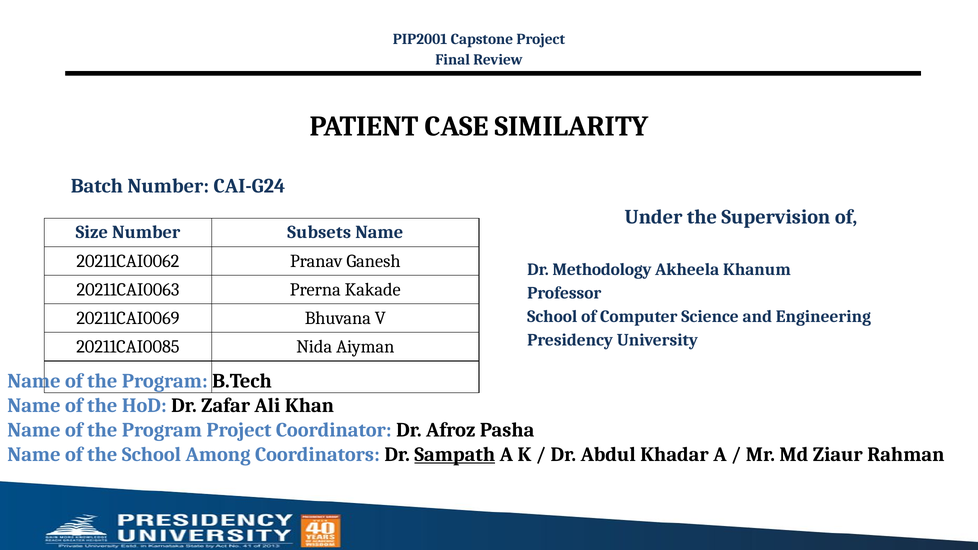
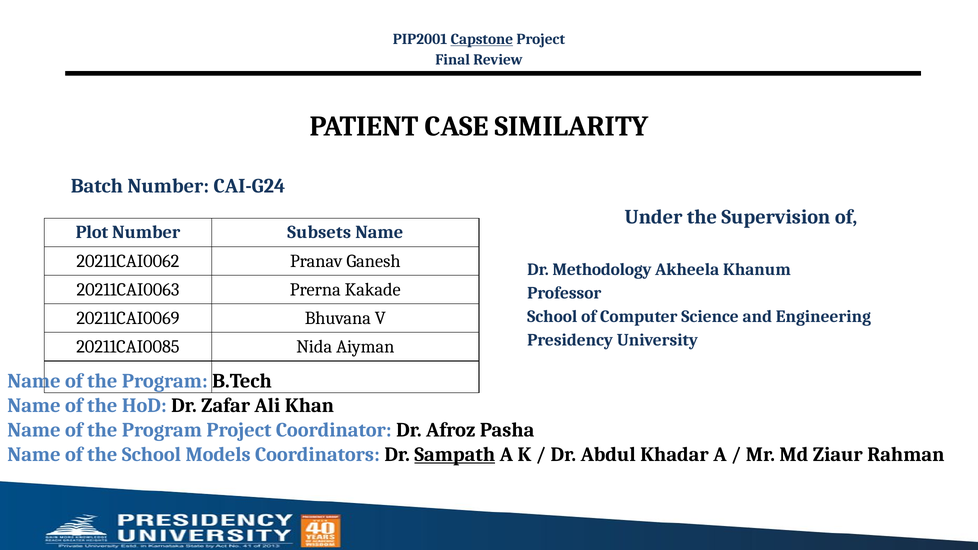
Capstone underline: none -> present (482, 39)
Size: Size -> Plot (92, 232)
Among: Among -> Models (218, 454)
